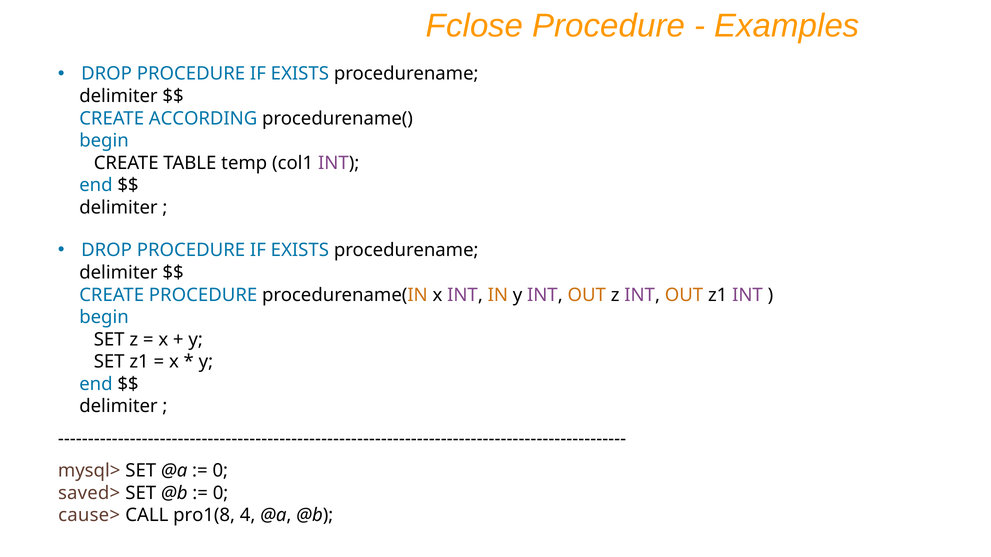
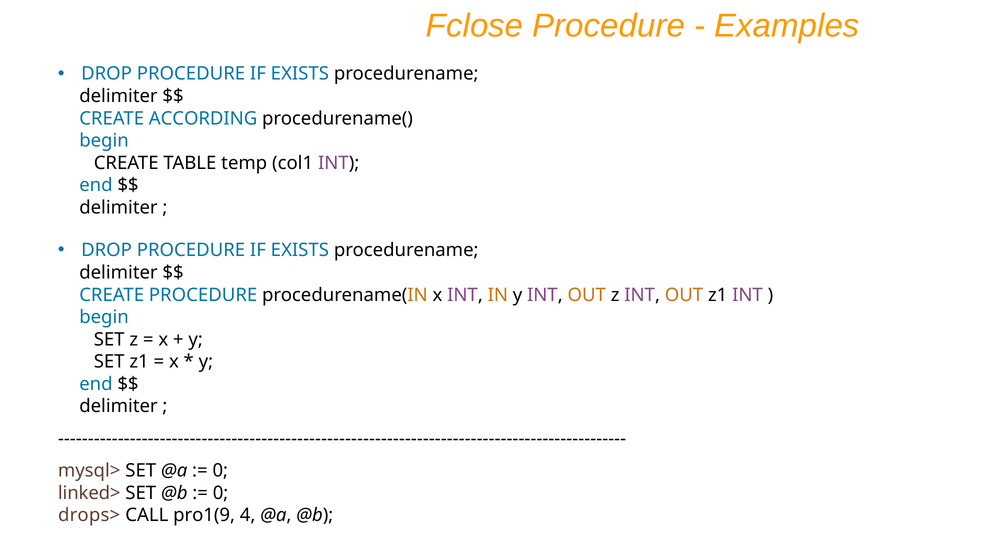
saved>: saved> -> linked> (89, 493)
cause>: cause> -> drops> (89, 516)
pro1(8: pro1(8 -> pro1(9 (204, 516)
